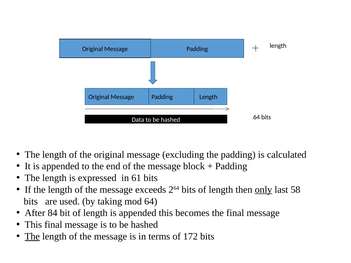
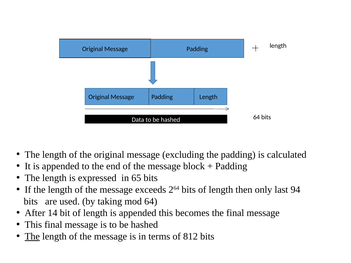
61: 61 -> 65 (136, 178)
only underline: present -> none (263, 190)
58: 58 -> 94 (295, 190)
84: 84 -> 14 (53, 213)
172: 172 -> 812 (190, 237)
